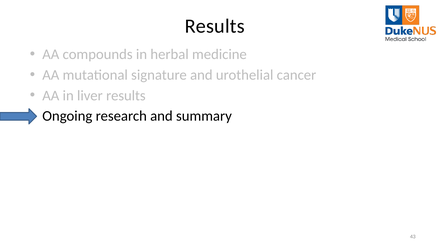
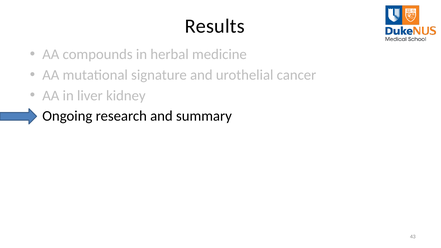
liver results: results -> kidney (126, 96)
